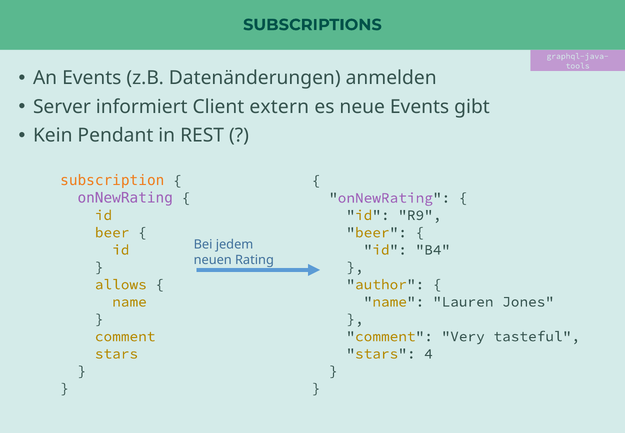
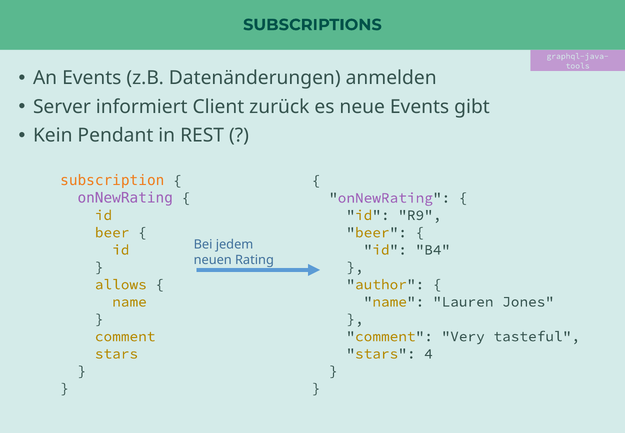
extern: extern -> zurück (279, 107)
